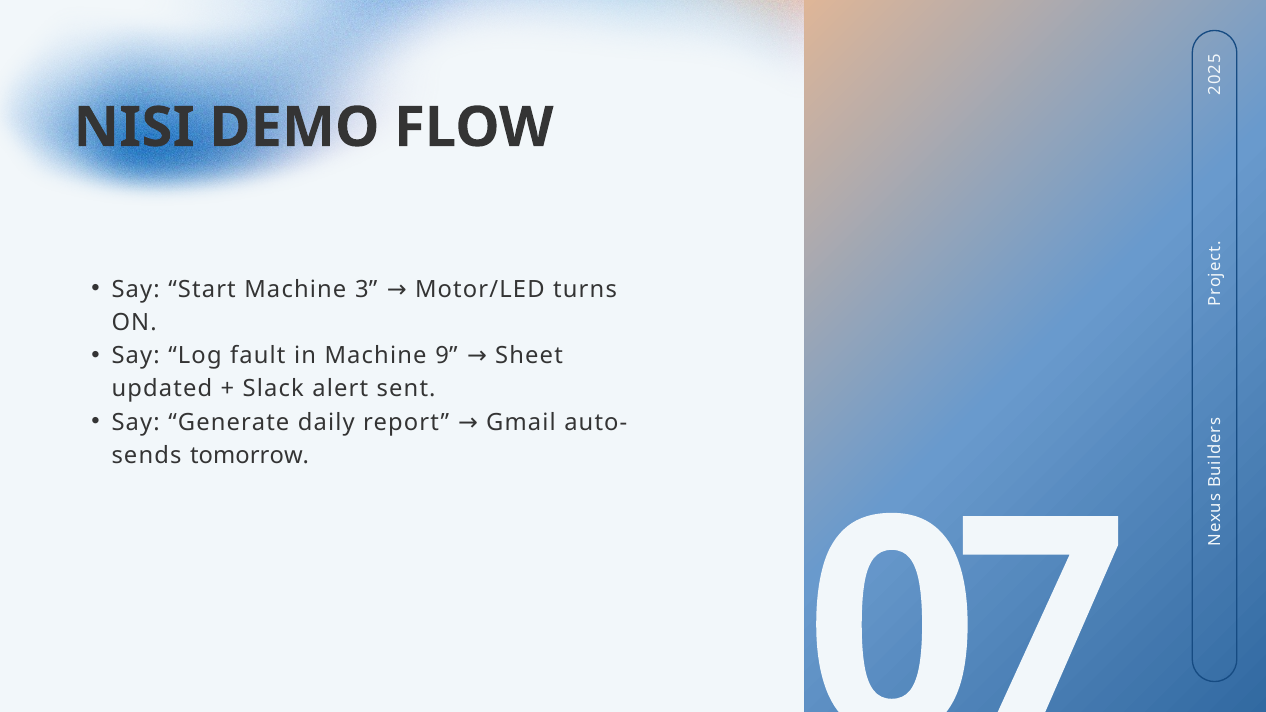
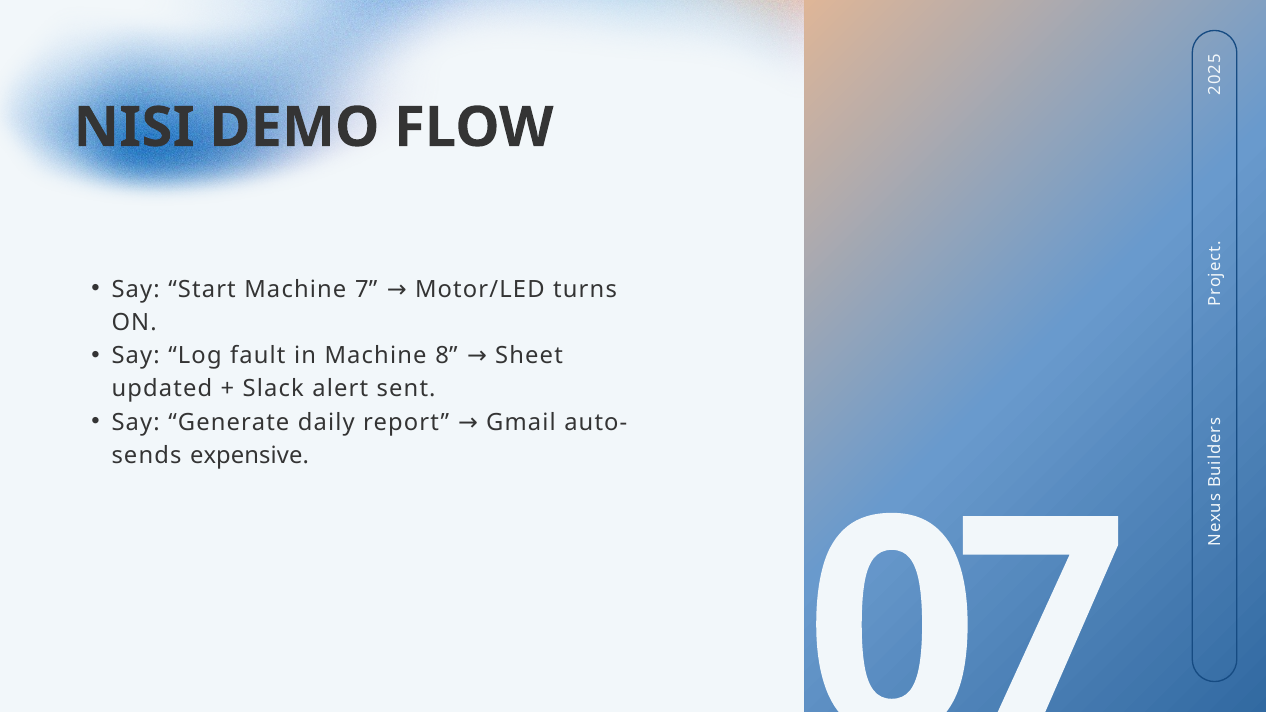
3: 3 -> 7 (366, 289)
9: 9 -> 8 (447, 356)
tomorrow: tomorrow -> expensive (250, 455)
